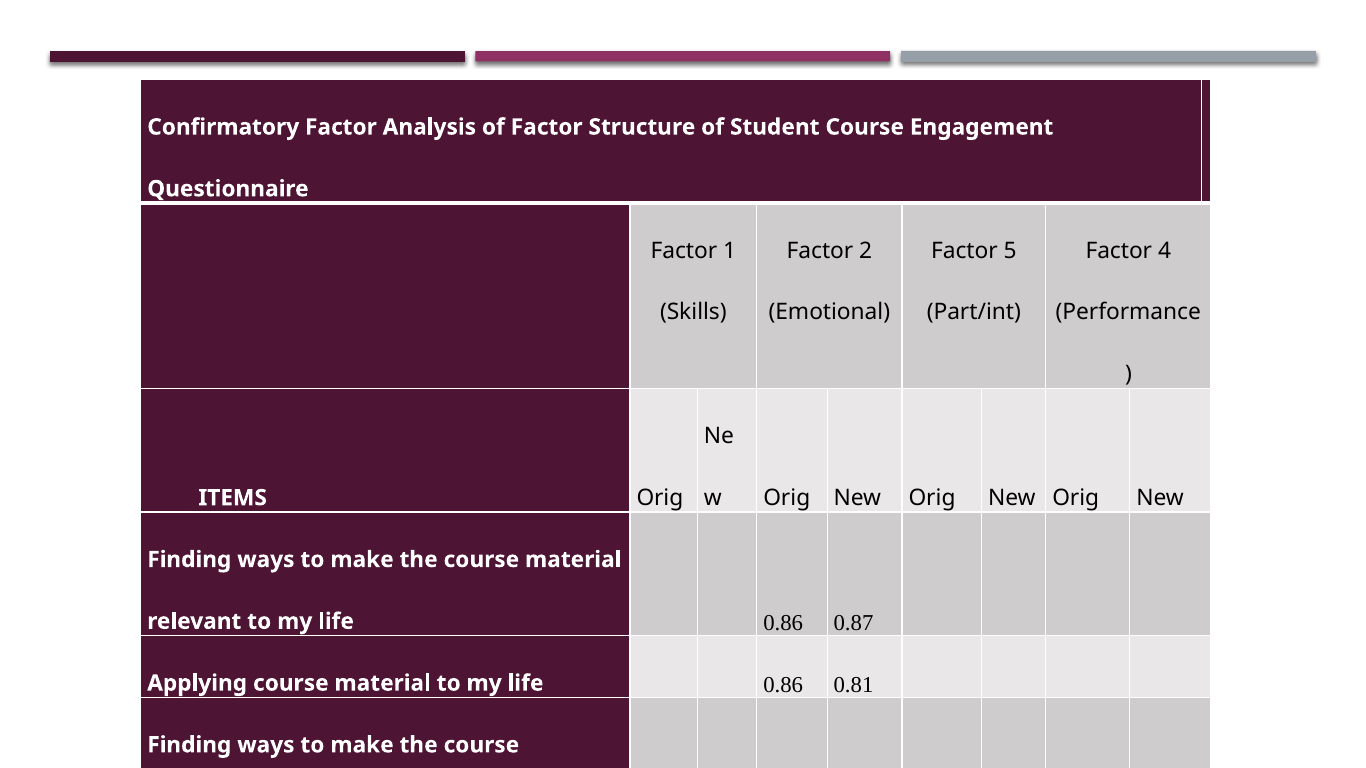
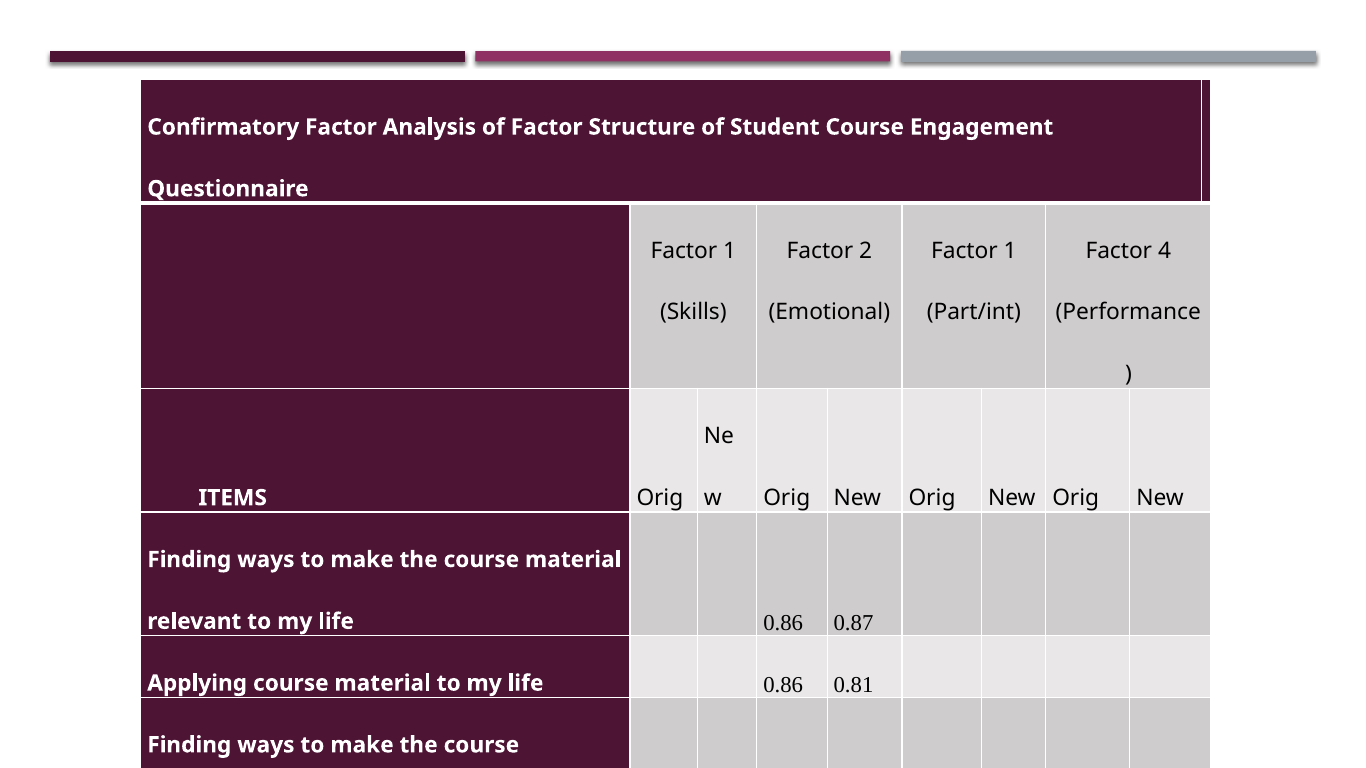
5: 5 -> 1 (1010, 251)
